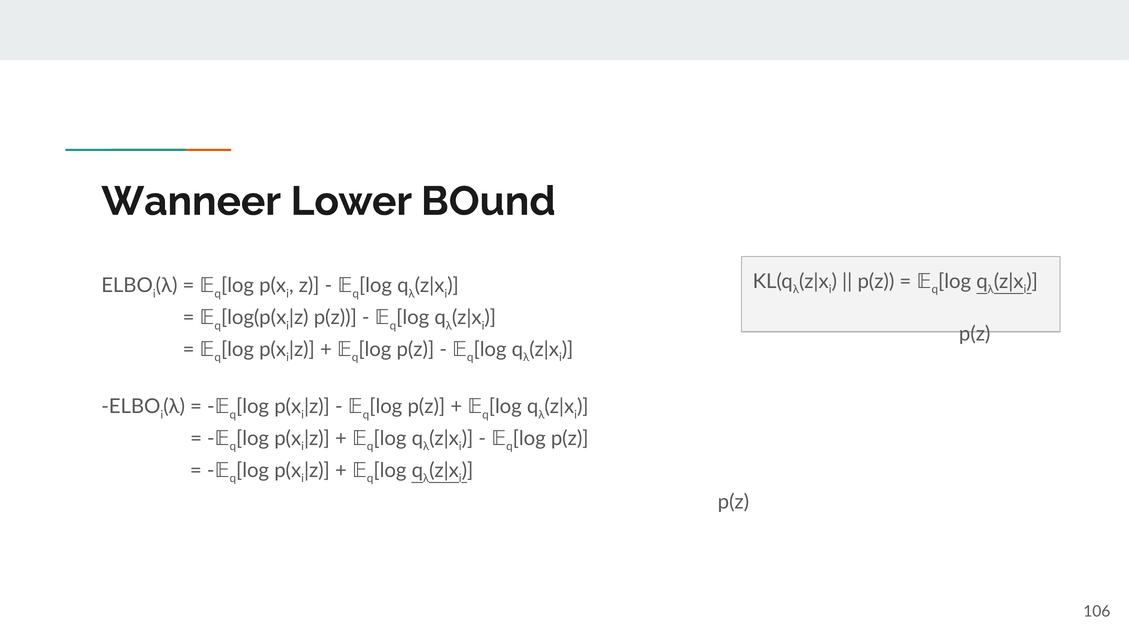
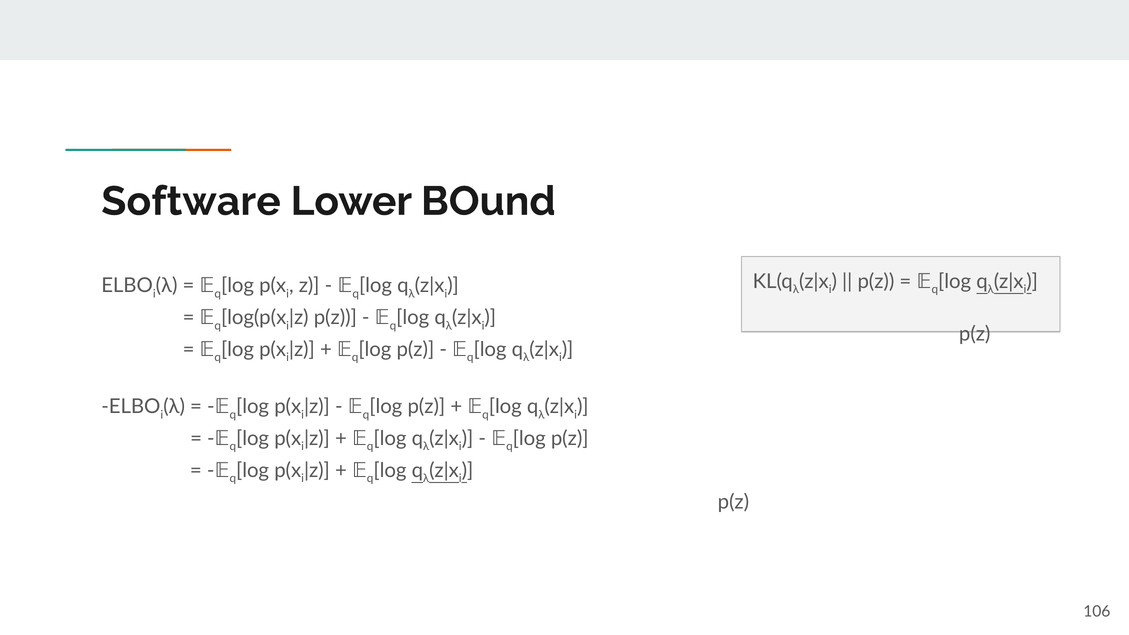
Wanneer: Wanneer -> Software (191, 201)
